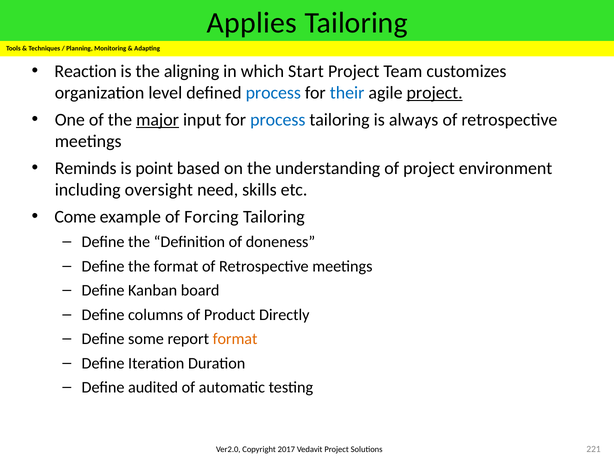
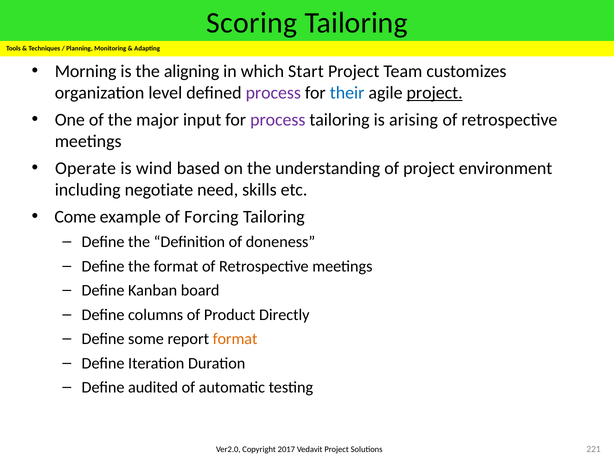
Applies: Applies -> Scoring (252, 23)
Reaction: Reaction -> Morning (86, 71)
process colour: blue -> purple (273, 93)
major underline: present -> none (158, 120)
process colour: blue -> purple (278, 120)
always: always -> arising (414, 120)
Reminds: Reminds -> Operate (86, 168)
point: point -> wind (154, 168)
oversight: oversight -> negotiate (159, 190)
